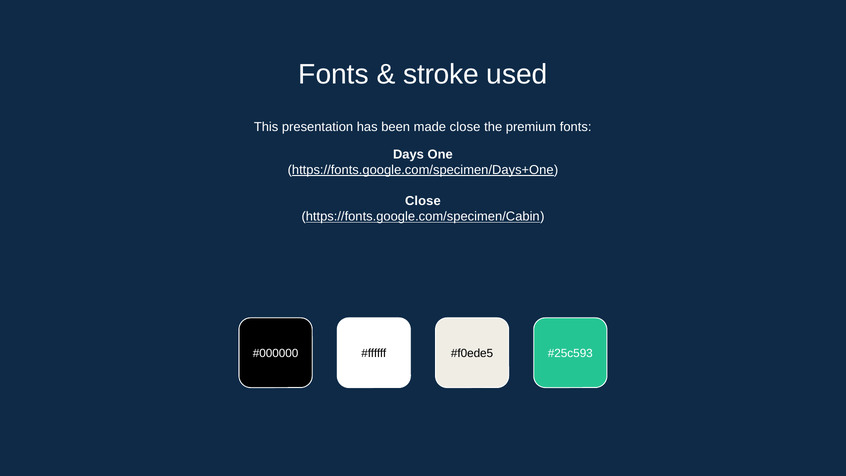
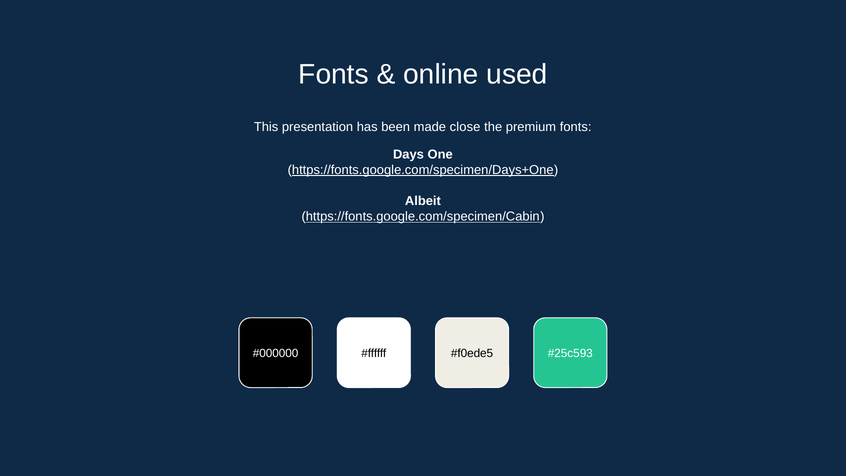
stroke: stroke -> online (441, 75)
Close: Close -> Albeit (423, 201)
